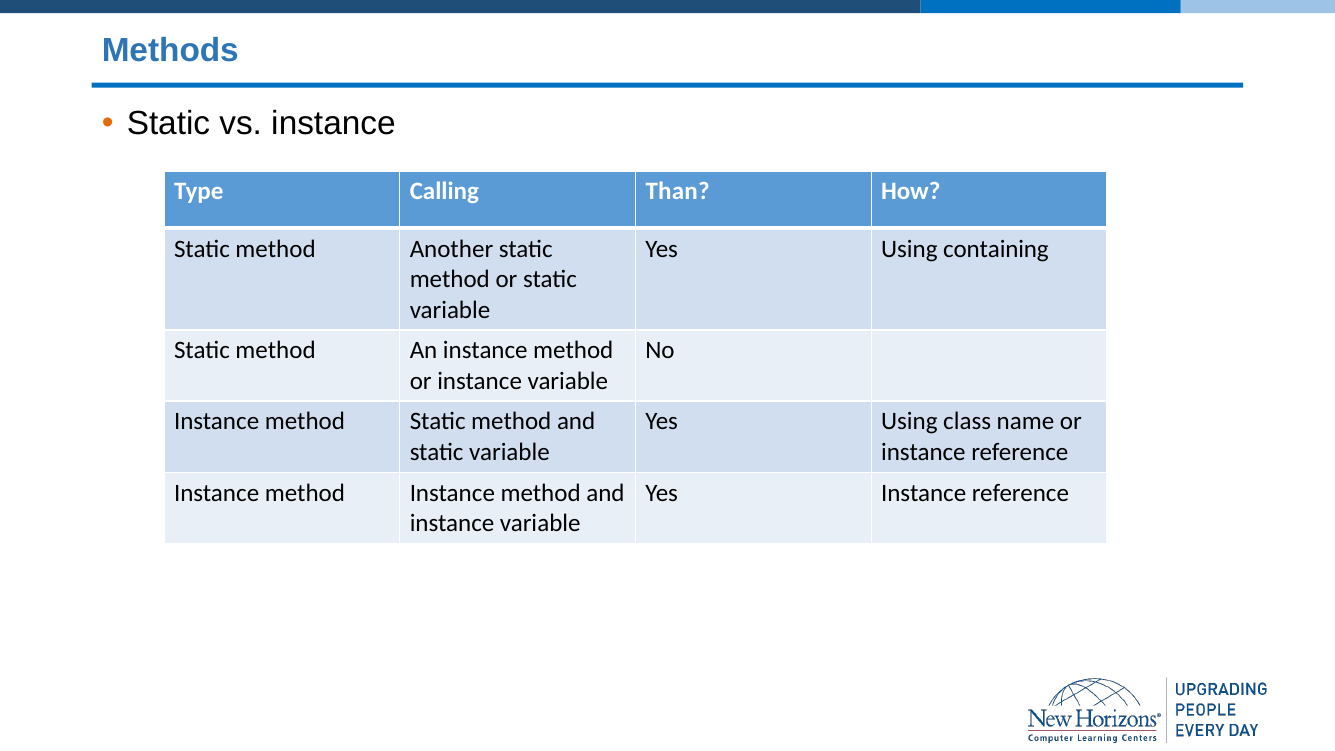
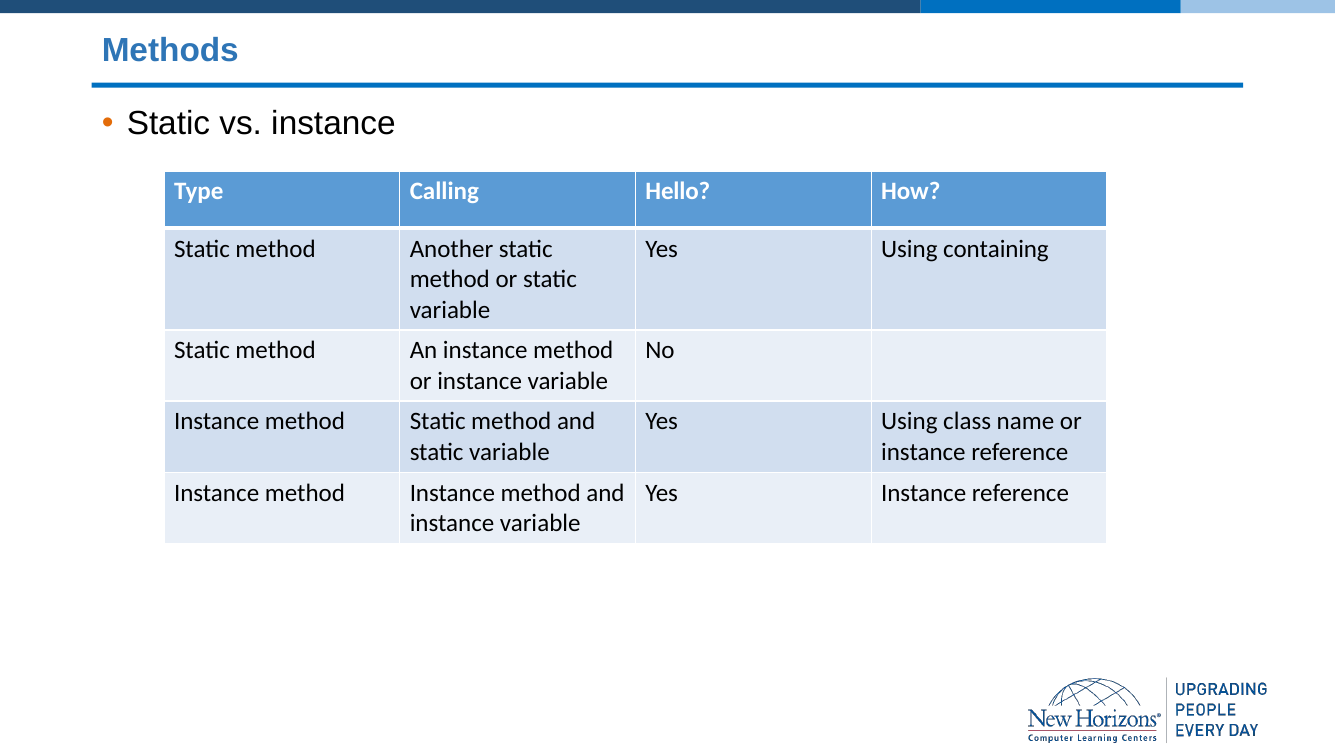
Than: Than -> Hello (678, 192)
